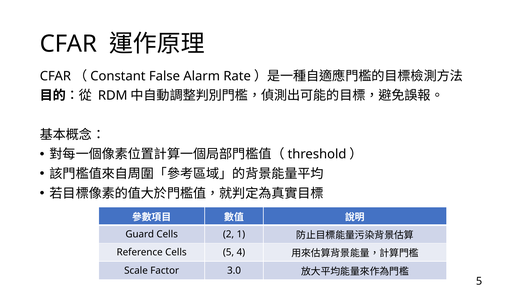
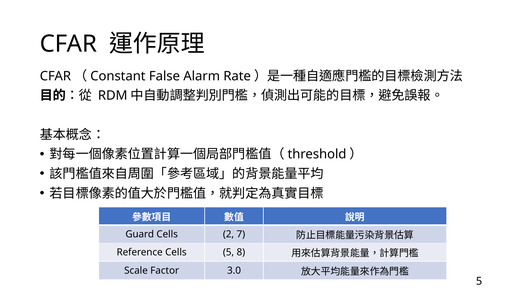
1: 1 -> 7 (241, 234)
4: 4 -> 8 (241, 252)
